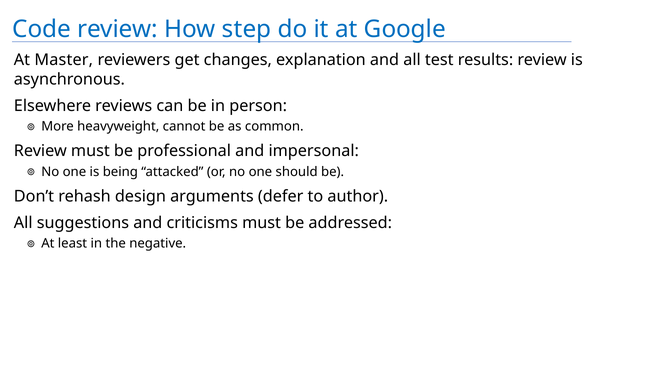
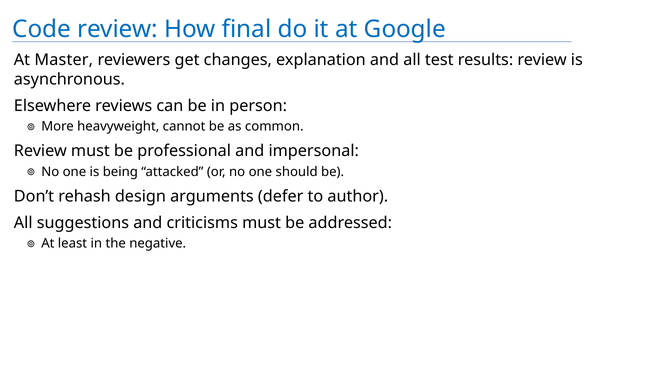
step: step -> final (247, 29)
